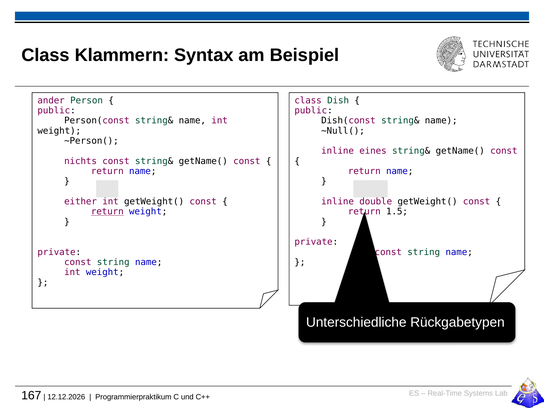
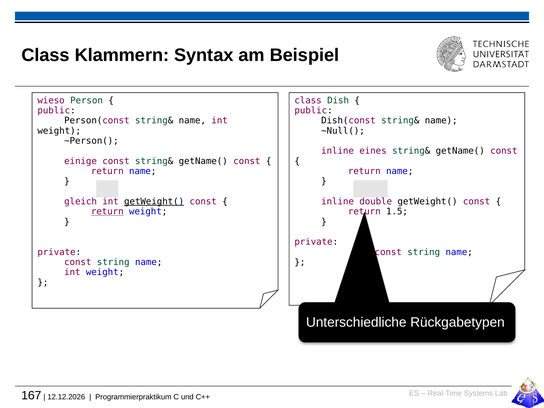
ander: ander -> wieso (51, 100)
nichts: nichts -> einige (81, 161)
either: either -> gleich (81, 201)
getWeight( underline: none -> present (154, 201)
